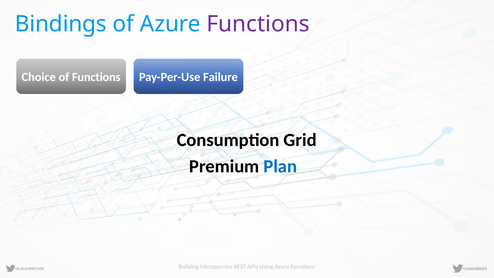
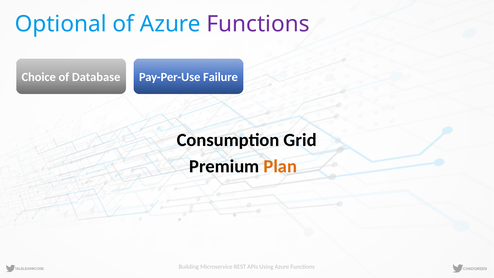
Bindings: Bindings -> Optional (61, 24)
of Functions: Functions -> Database (96, 77)
Plan colour: blue -> orange (280, 166)
